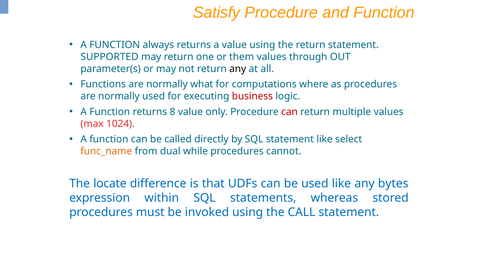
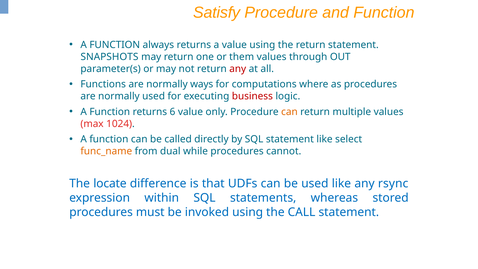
SUPPORTED: SUPPORTED -> SNAPSHOTS (110, 57)
any colour: black -> red (238, 69)
what: what -> ways (202, 84)
8: 8 -> 6 (173, 112)
can colour: red -> orange (289, 112)
bytes: bytes -> rsync (393, 183)
